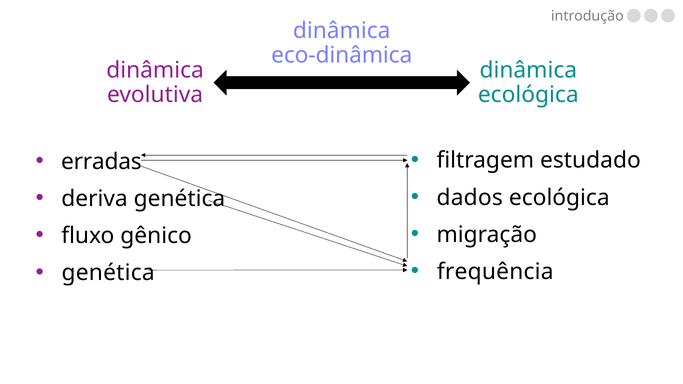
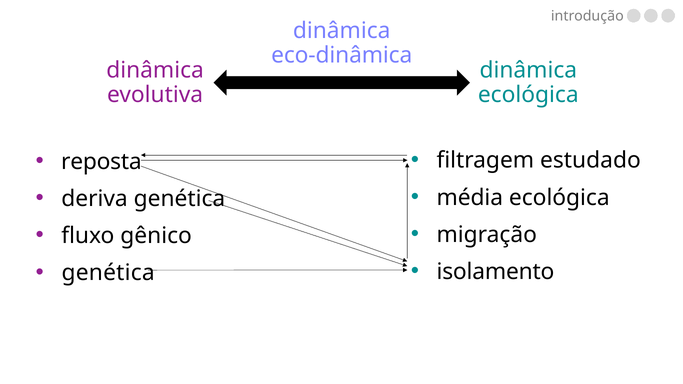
erradas: erradas -> reposta (101, 162)
dados: dados -> média (470, 198)
frequência: frequência -> isolamento (495, 272)
